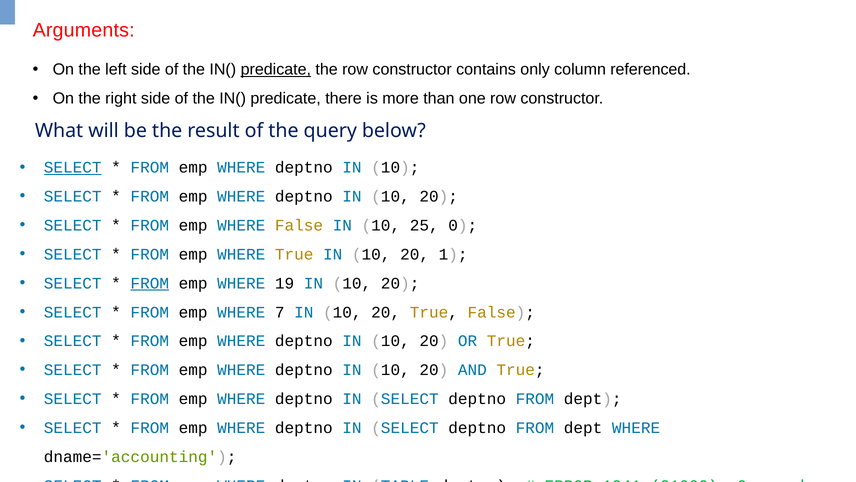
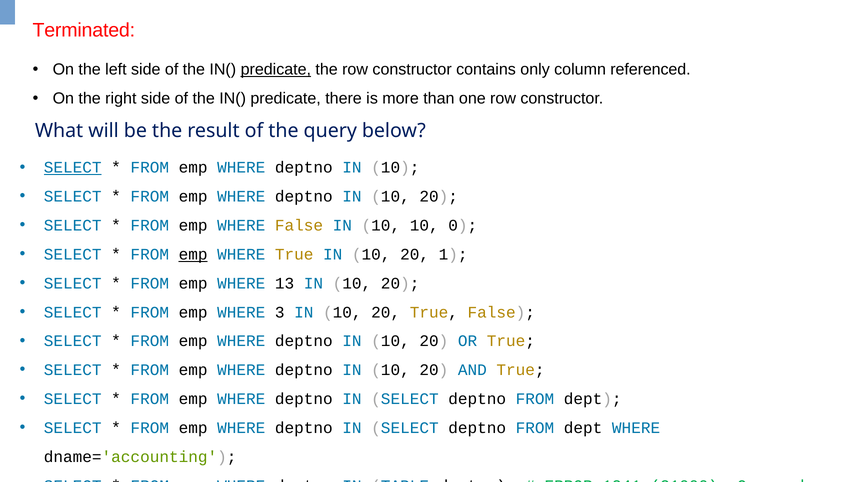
Arguments: Arguments -> Terminated (84, 30)
10 25: 25 -> 10 (424, 225)
emp underline: none -> present (193, 254)
FROM underline: present -> none (150, 283)
19: 19 -> 13 (285, 283)
7: 7 -> 3 (280, 312)
